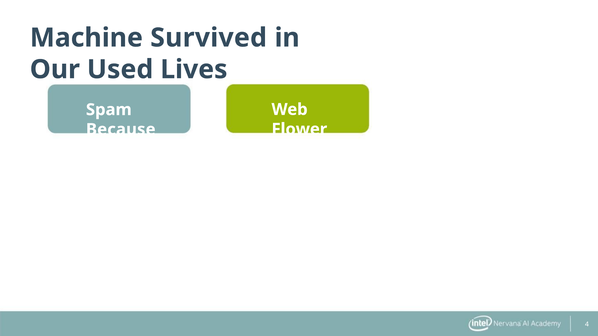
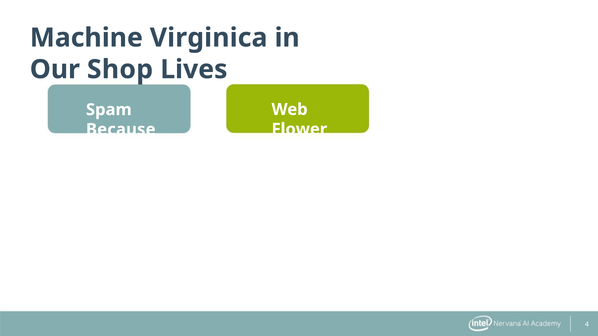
Survived: Survived -> Virginica (209, 38)
Used: Used -> Shop (120, 70)
